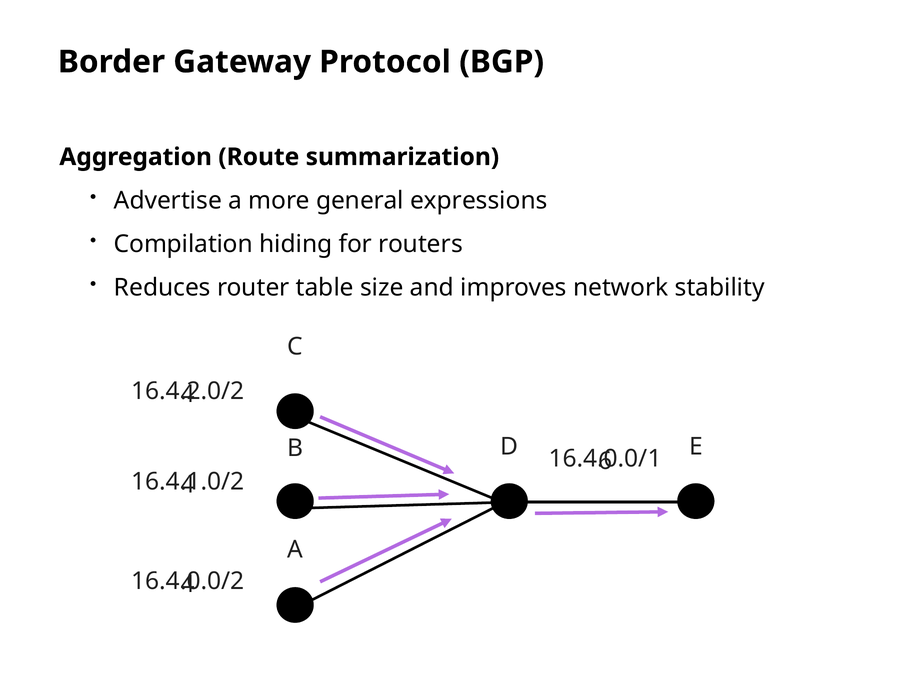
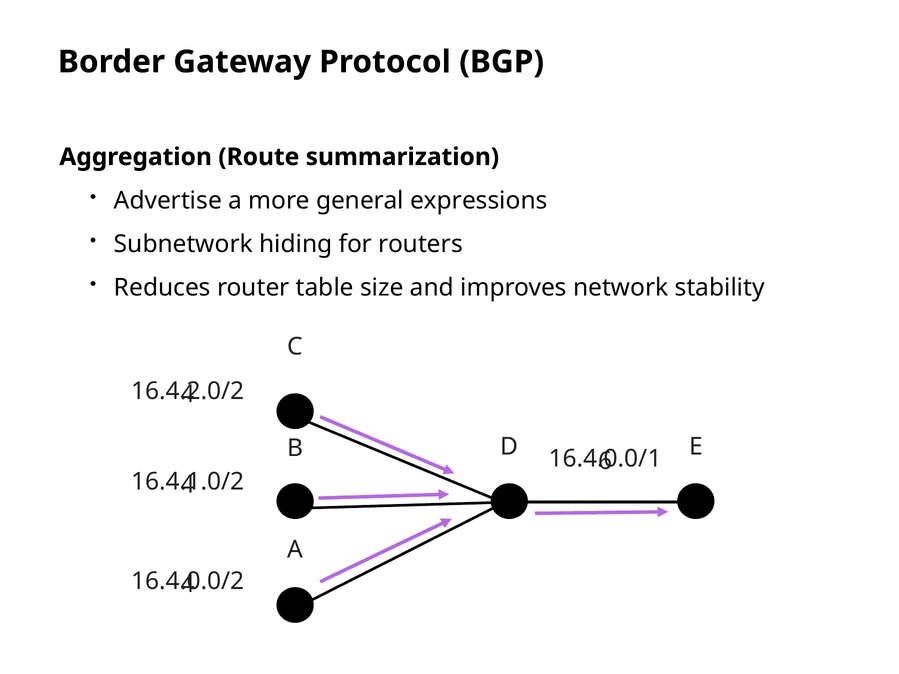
Compilation: Compilation -> Subnetwork (183, 244)
